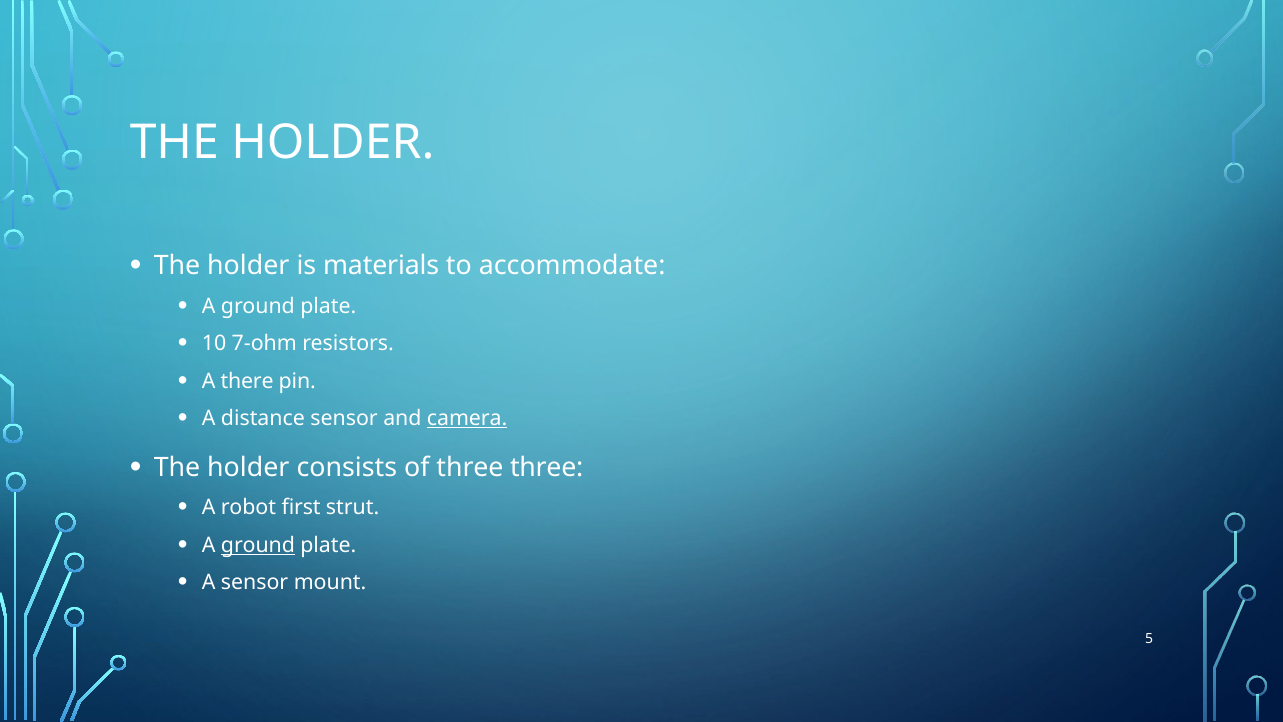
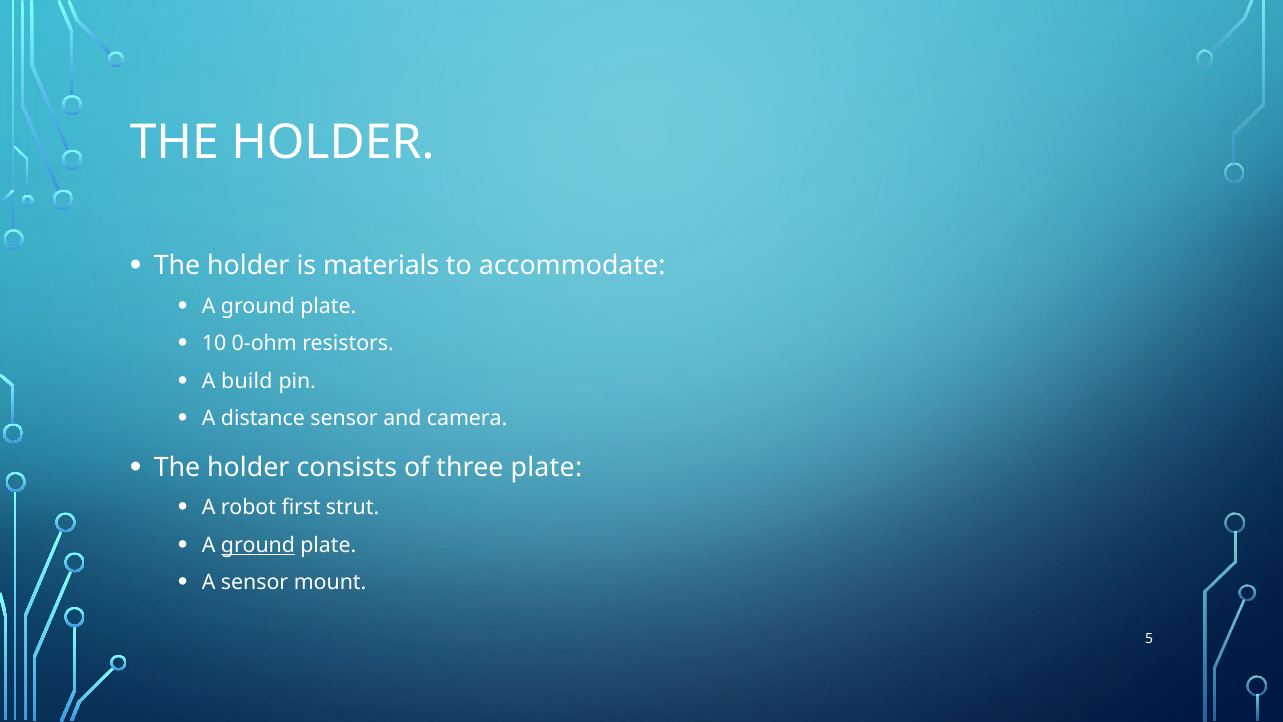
7-ohm: 7-ohm -> 0-ohm (264, 344)
there: there -> build (247, 381)
camera underline: present -> none (467, 418)
three three: three -> plate (546, 467)
